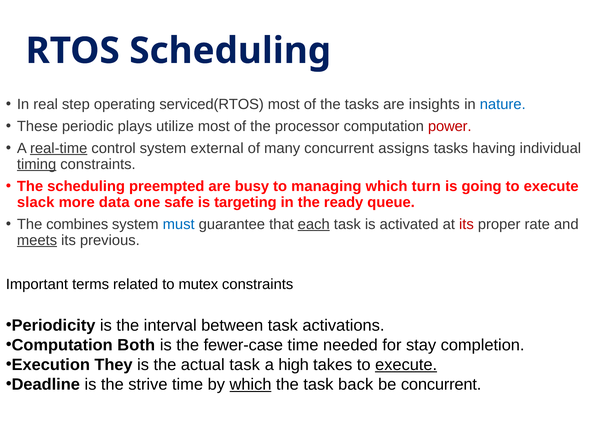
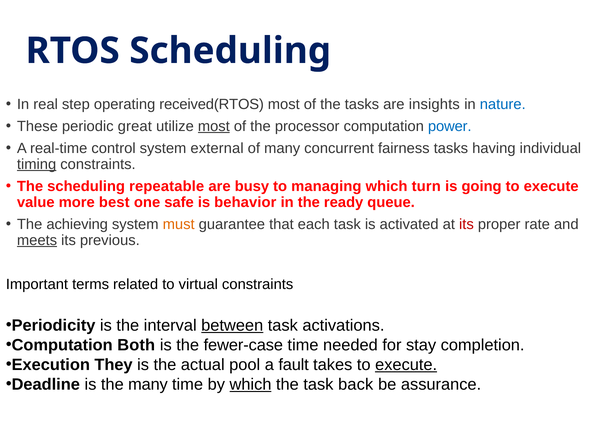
serviced(RTOS: serviced(RTOS -> received(RTOS (212, 104)
plays: plays -> great (135, 126)
most underline: none -> present (214, 126)
power colour: red -> blue (450, 126)
real-time underline: present -> none (59, 148)
assigns: assigns -> fairness (404, 148)
preempted: preempted -> repeatable (167, 186)
slack: slack -> value (36, 202)
data: data -> best (114, 202)
targeting: targeting -> behavior (245, 202)
combines: combines -> achieving (77, 224)
must colour: blue -> orange (179, 224)
each underline: present -> none (314, 224)
mutex: mutex -> virtual (198, 285)
between underline: none -> present (232, 326)
actual task: task -> pool (245, 365)
high: high -> fault (294, 365)
the strive: strive -> many (148, 385)
be concurrent: concurrent -> assurance (441, 385)
